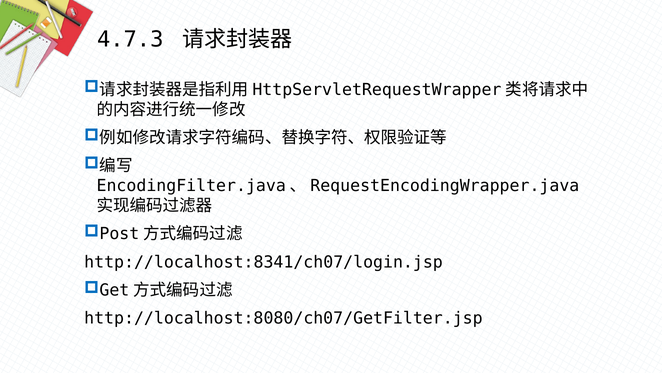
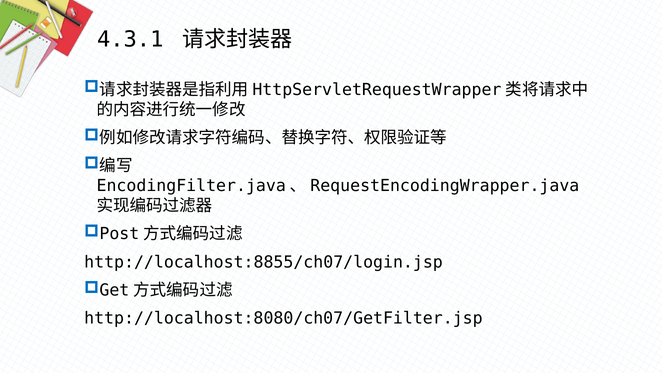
4.7.3: 4.7.3 -> 4.3.1 (130, 39)
http://localhost:8341/ch07/login.jsp: http://localhost:8341/ch07/login.jsp -> http://localhost:8855/ch07/login.jsp (264, 262)
